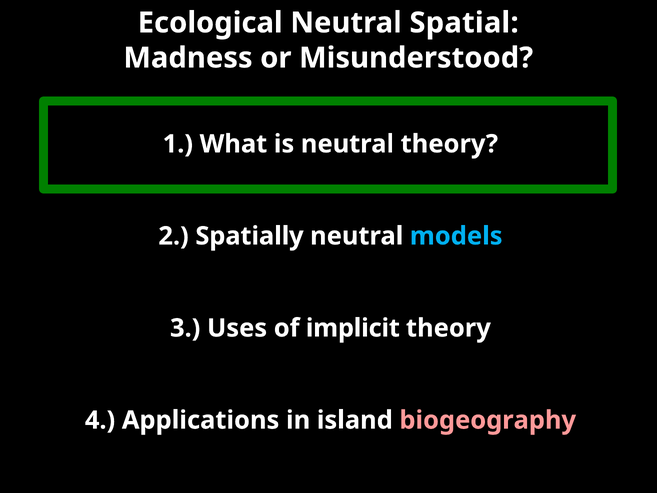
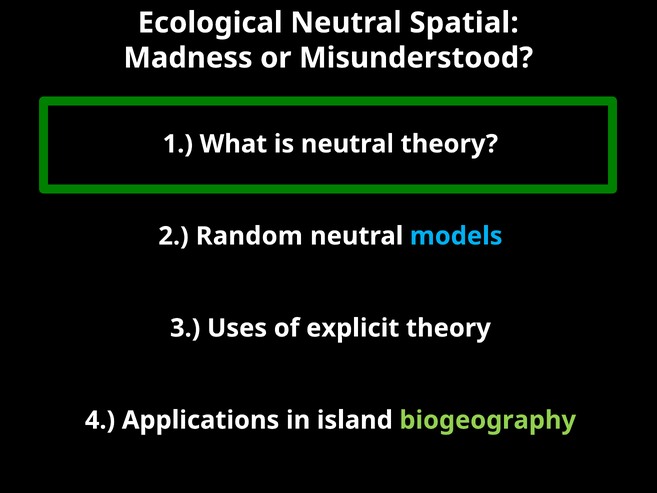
Spatially: Spatially -> Random (249, 236)
implicit: implicit -> explicit (353, 328)
biogeography colour: pink -> light green (488, 420)
